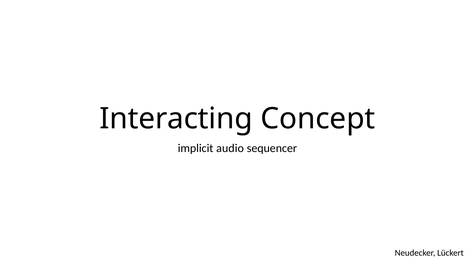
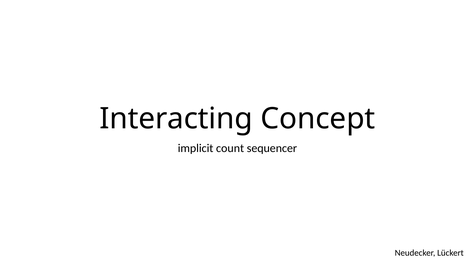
audio: audio -> count (230, 148)
